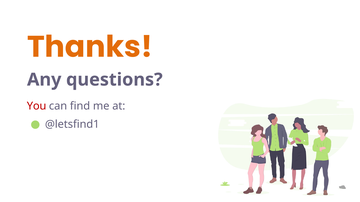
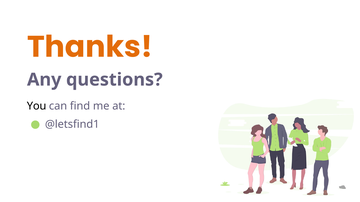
You colour: red -> black (37, 106)
